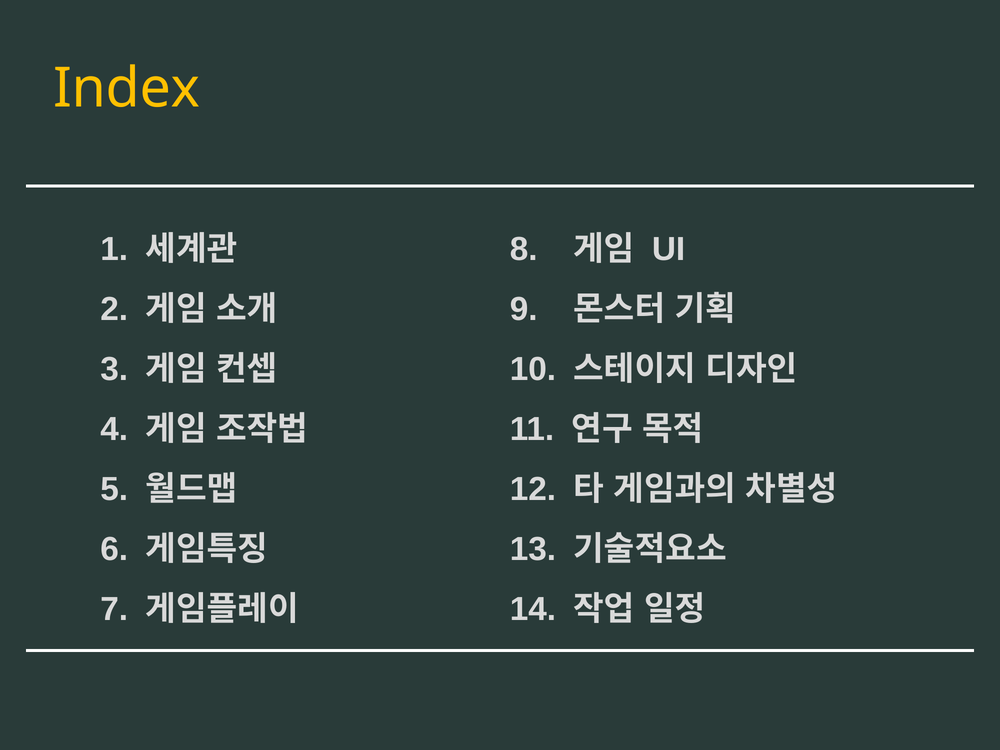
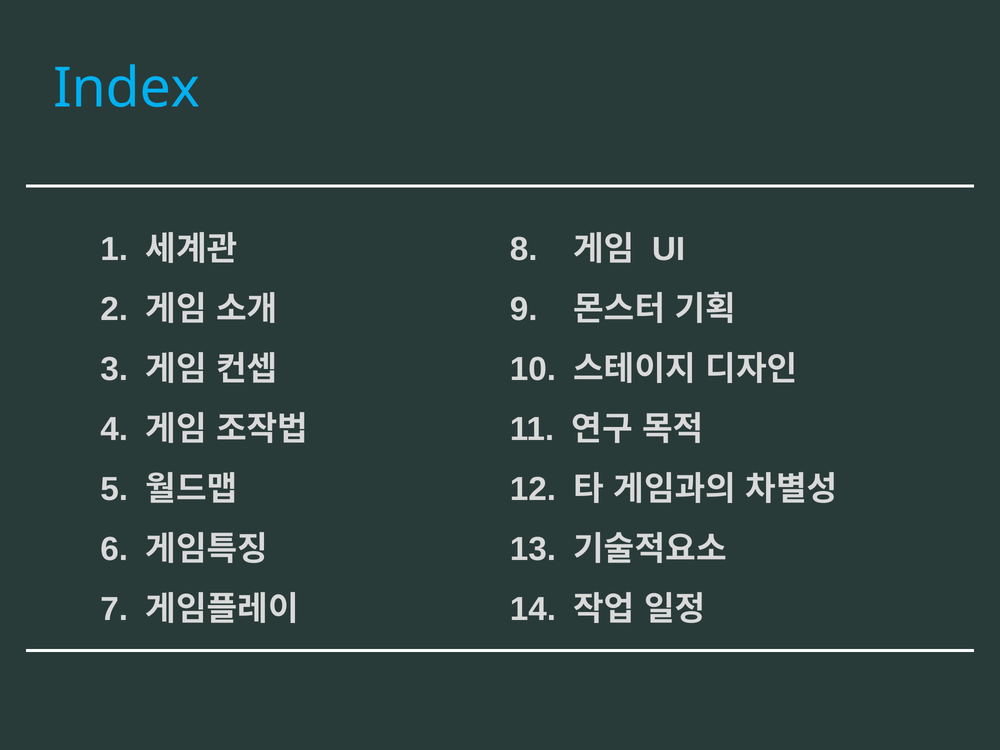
Index colour: yellow -> light blue (127, 88)
